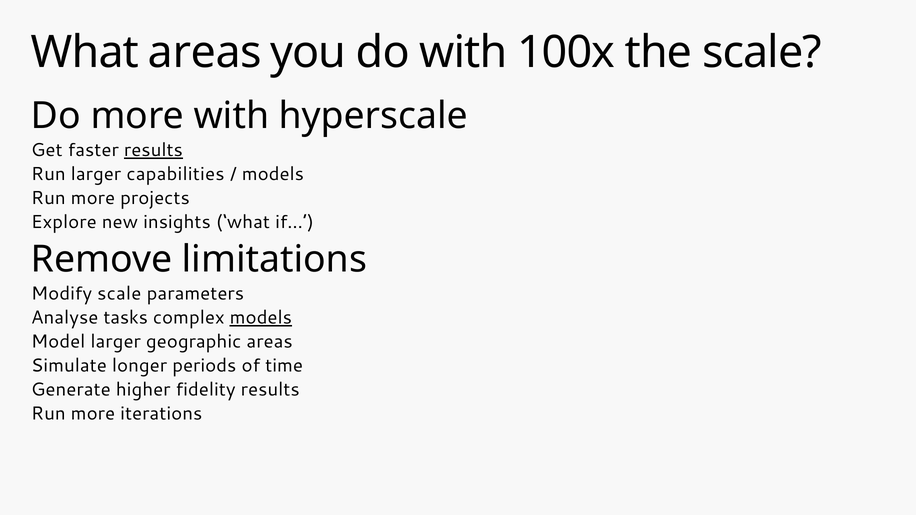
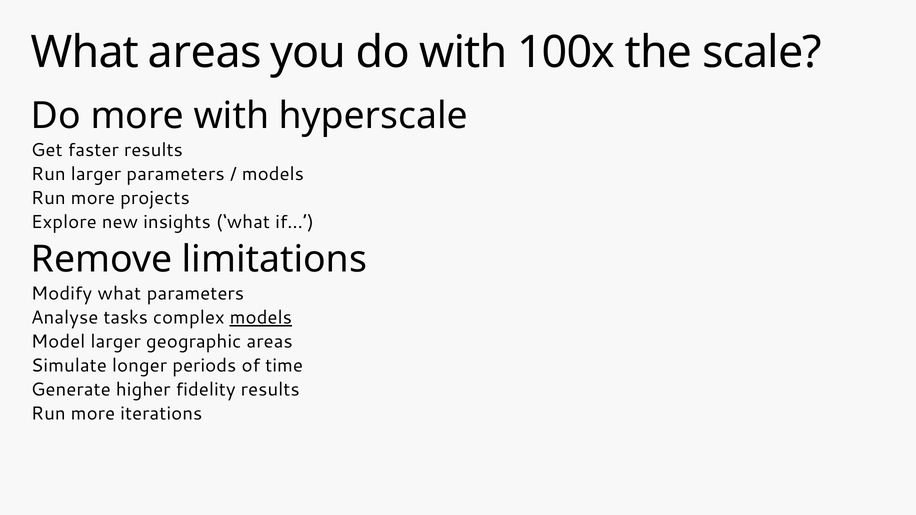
results underline: present -> none (153, 150)
larger capabilities: capabilities -> parameters (176, 174)
Modify scale: scale -> what (119, 294)
